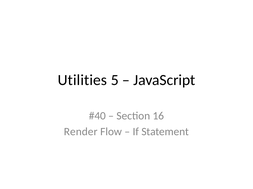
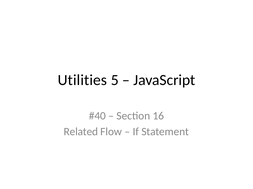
Render: Render -> Related (81, 132)
